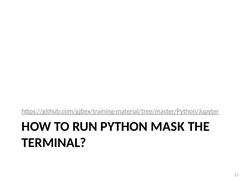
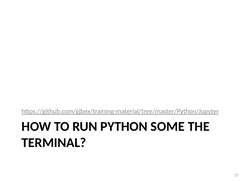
MASK: MASK -> SOME (168, 127)
